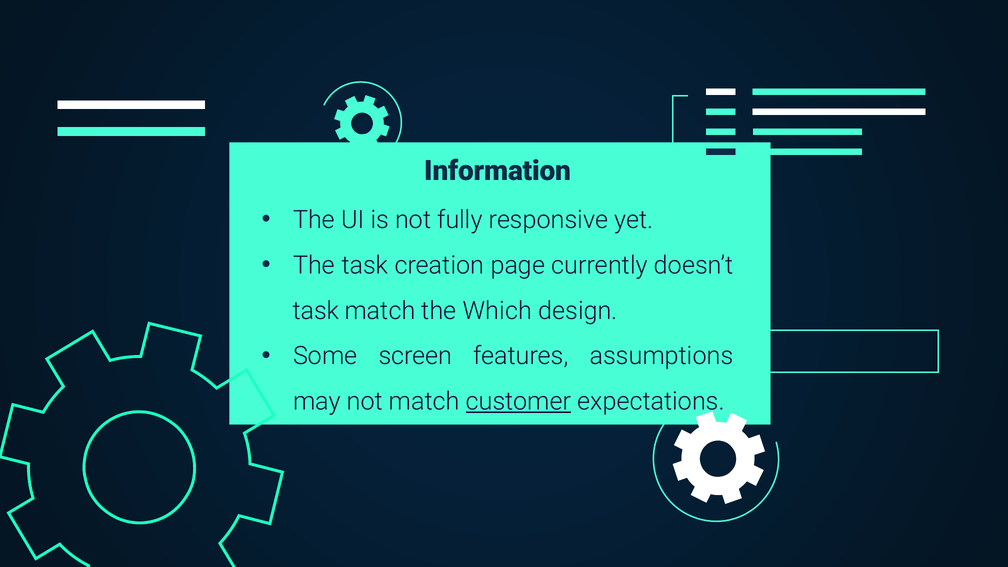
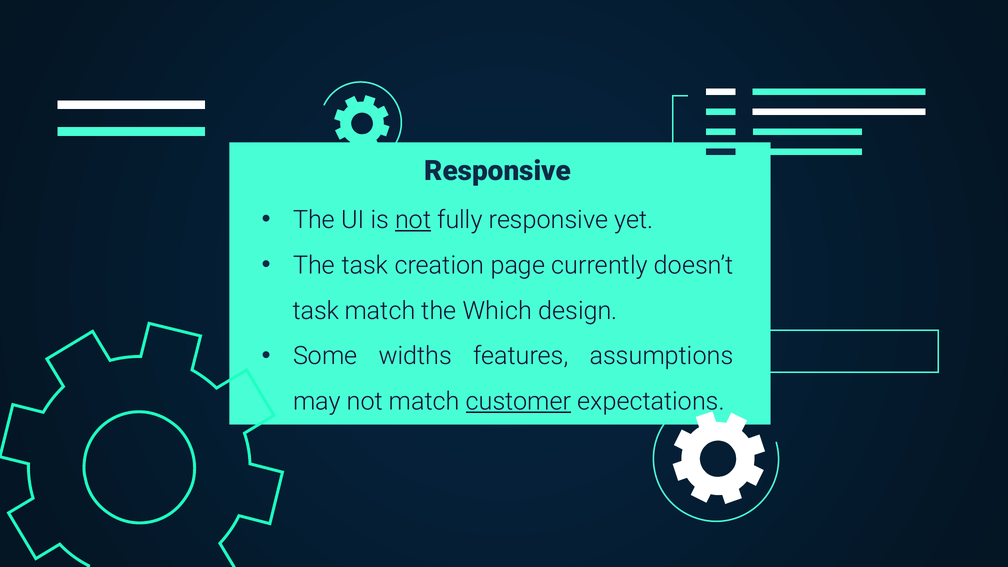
Information: Information -> Responsive (498, 171)
not underline: none -> present (413, 220)
screen: screen -> widths (415, 356)
